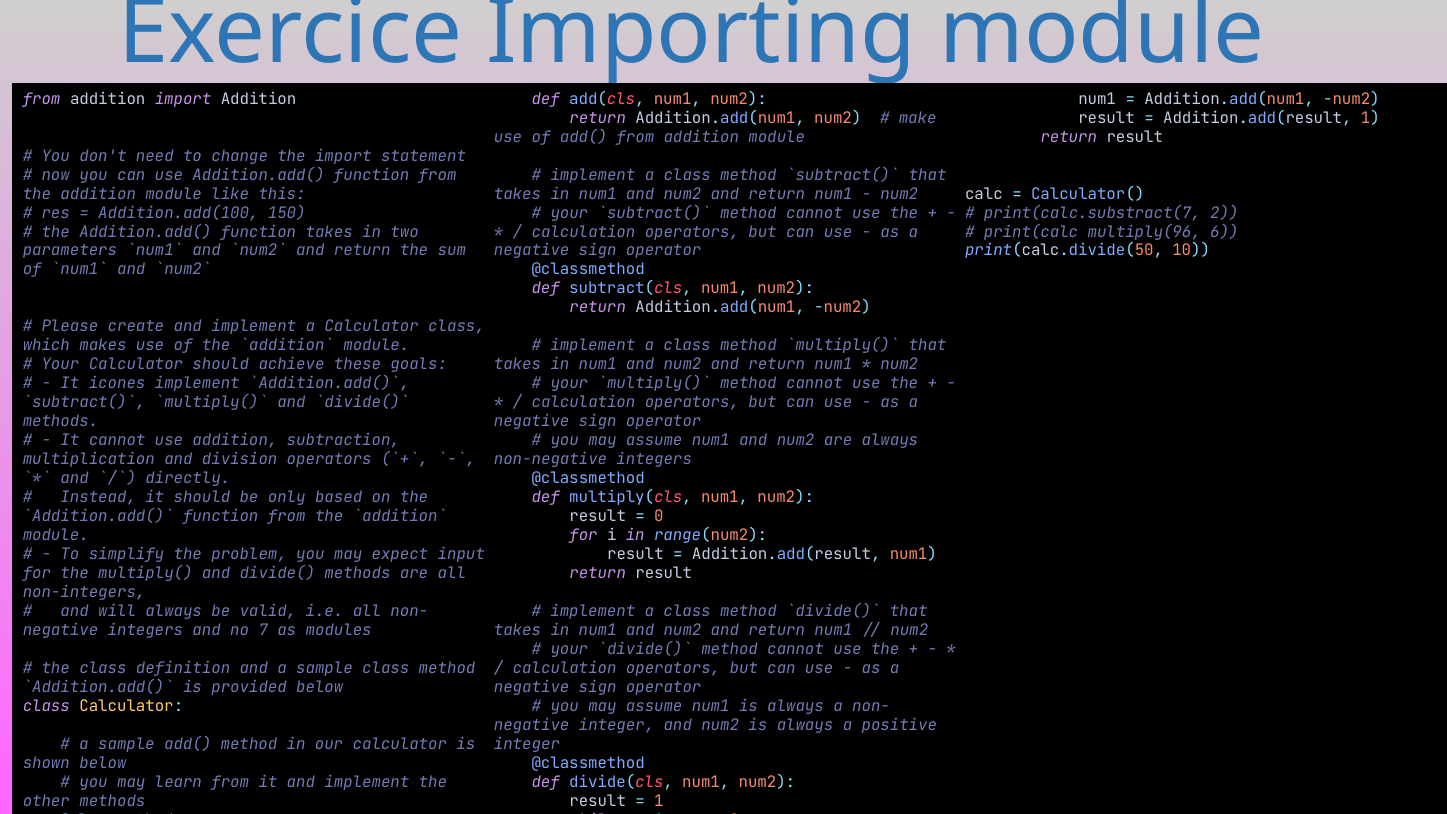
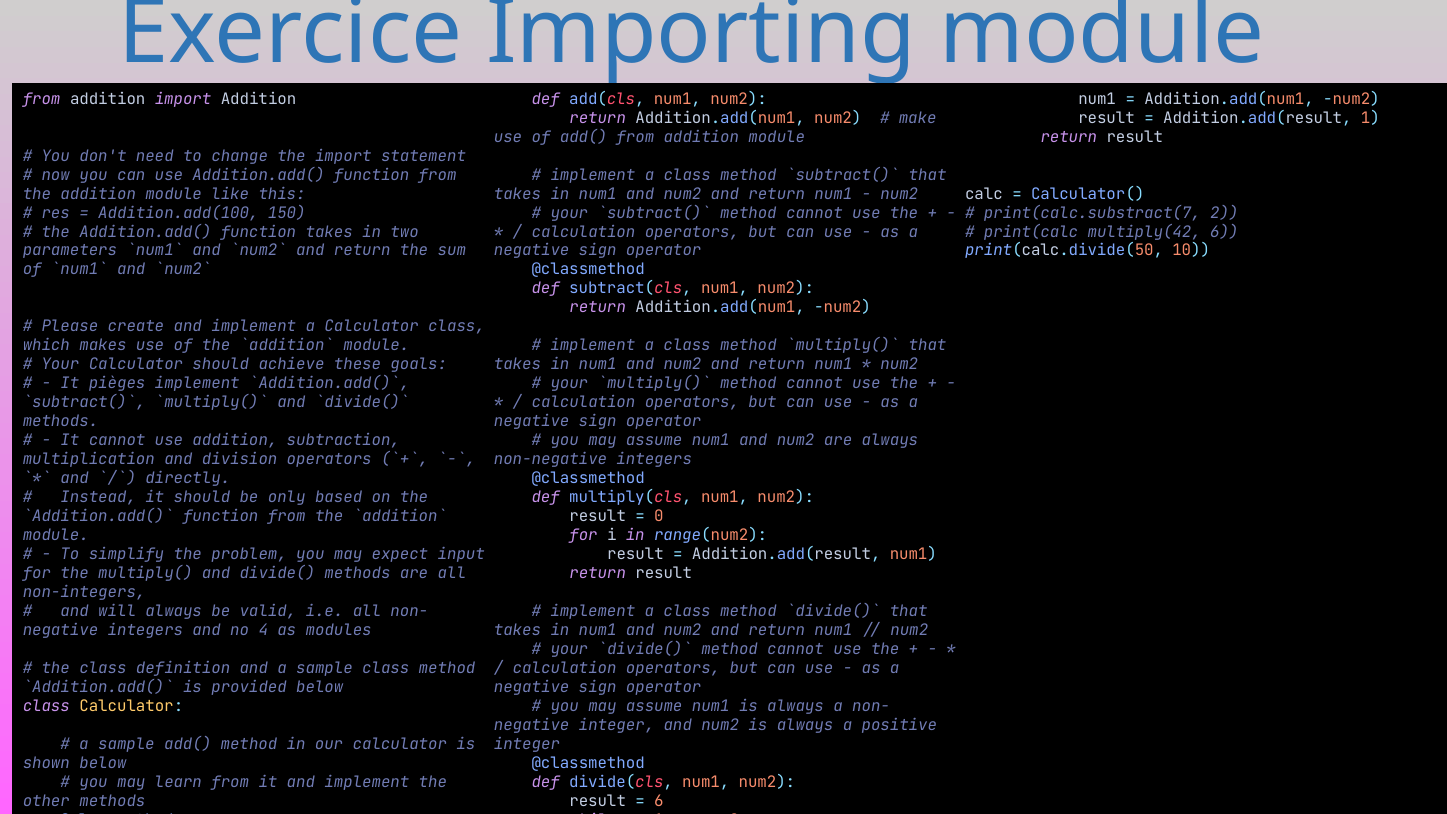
print(calc.multiply(96: print(calc.multiply(96 -> print(calc.multiply(42 (1092, 232)
icones: icones -> pièges (117, 384)
7: 7 -> 4 (263, 630)
1: 1 -> 6 (659, 801)
